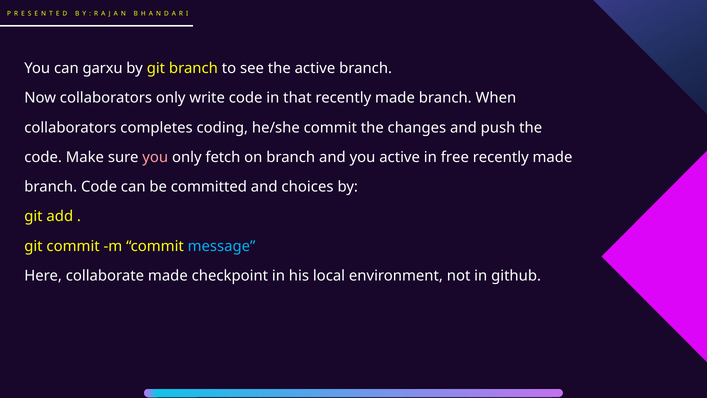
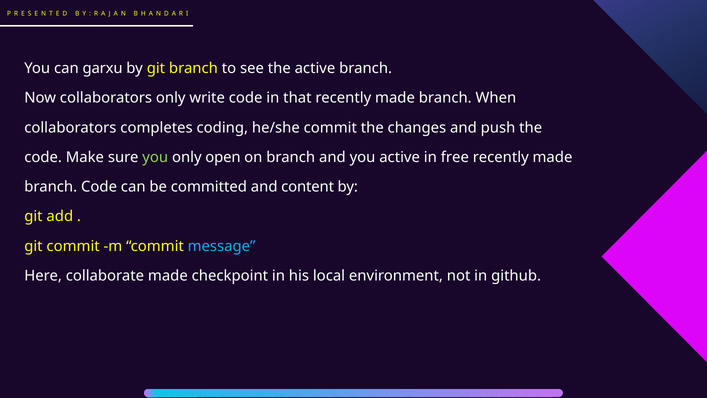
you colour: pink -> light green (155, 157)
fetch: fetch -> open (223, 157)
choices: choices -> content (308, 187)
